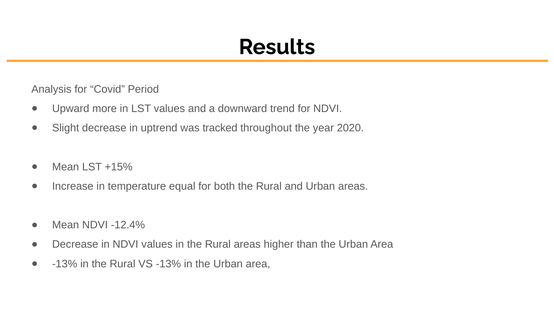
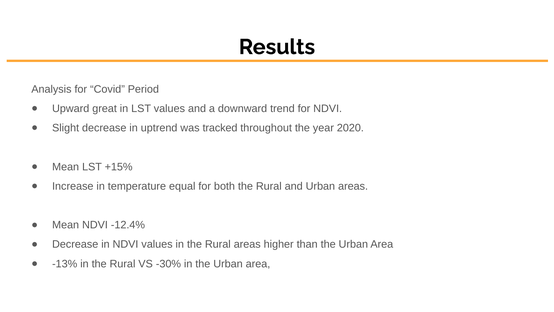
more: more -> great (105, 108)
VS -13%: -13% -> -30% (168, 264)
